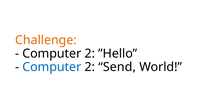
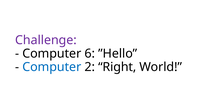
Challenge colour: orange -> purple (46, 40)
2: 2 -> 6 (90, 53)
Send: Send -> Right (117, 67)
